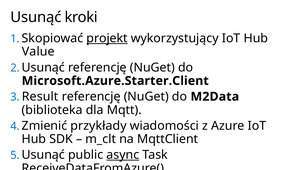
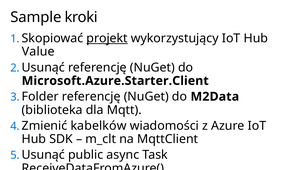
Usunąć: Usunąć -> Sample (36, 17)
Result: Result -> Folder (40, 97)
przykłady: przykłady -> kabelków (99, 126)
async underline: present -> none (123, 155)
